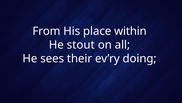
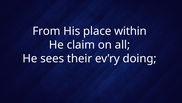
stout: stout -> claim (81, 45)
